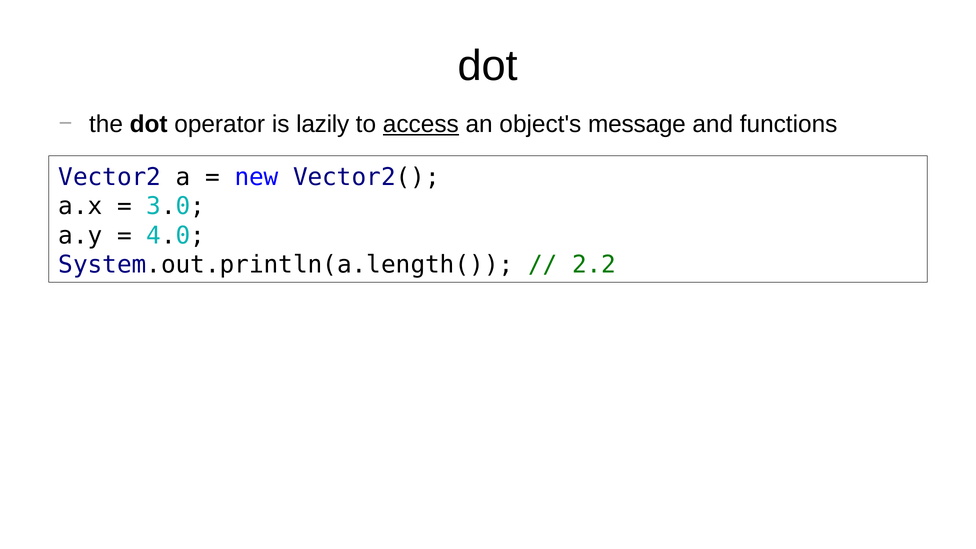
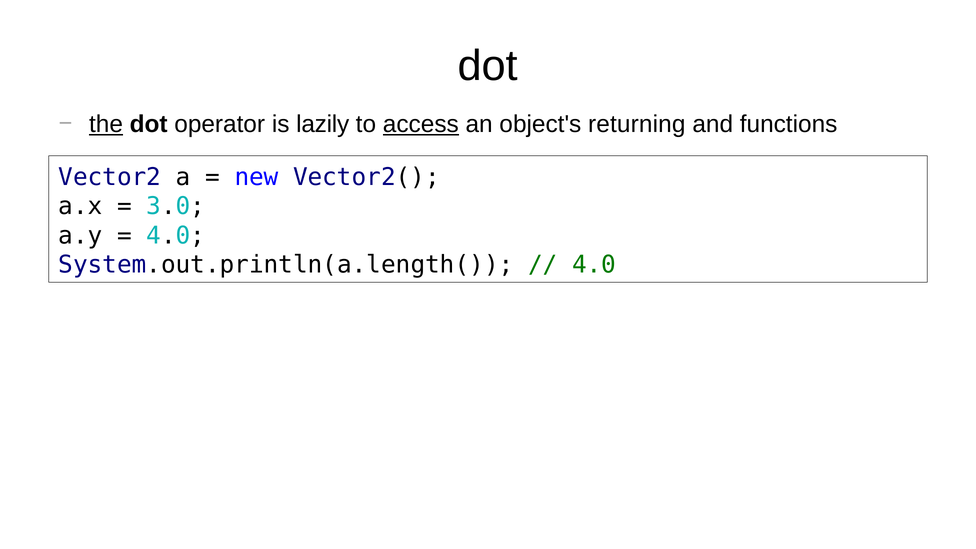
the underline: none -> present (106, 124)
message: message -> returning (637, 124)
2.2: 2.2 -> 4.0 (594, 265)
